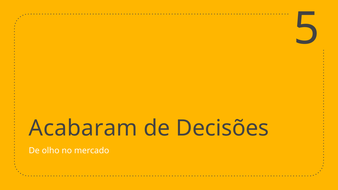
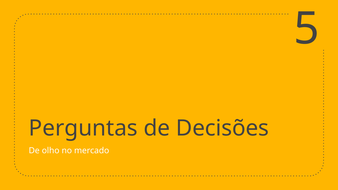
Acabaram: Acabaram -> Perguntas (83, 128)
